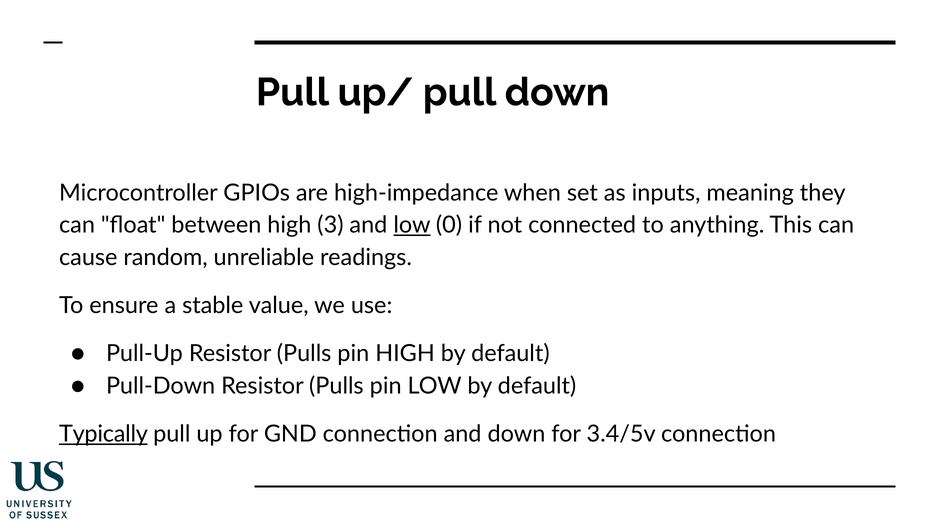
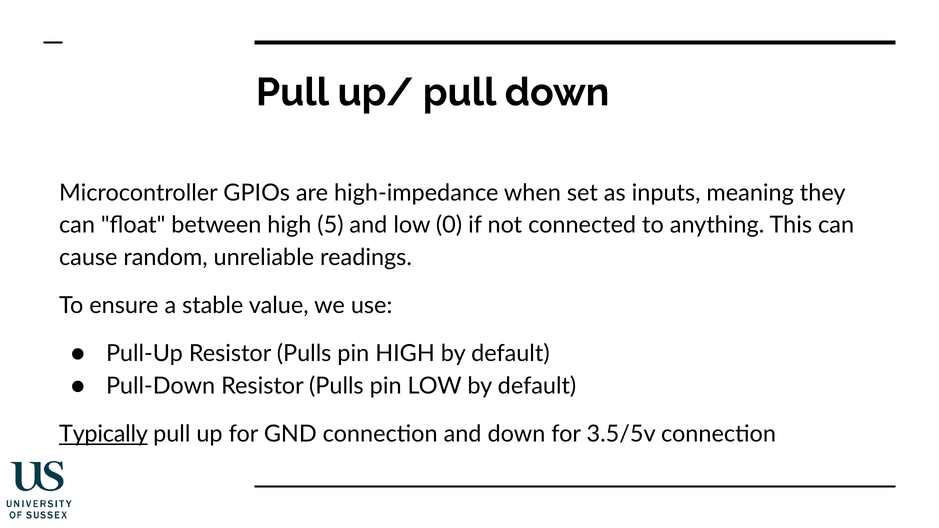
3: 3 -> 5 (330, 225)
low underline: present -> none (412, 225)
3.4/5v: 3.4/5v -> 3.5/5v (621, 434)
